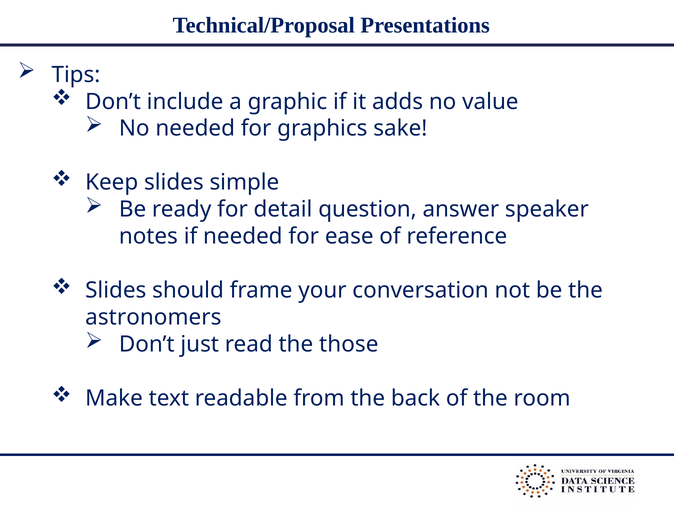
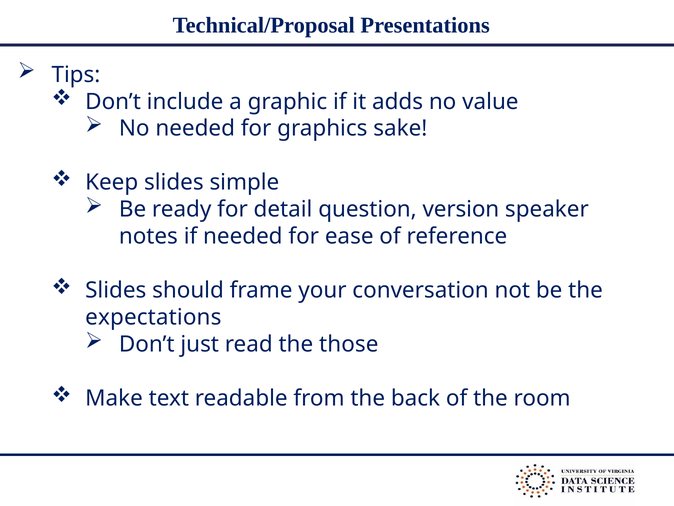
answer: answer -> version (461, 209)
astronomers: astronomers -> expectations (153, 317)
